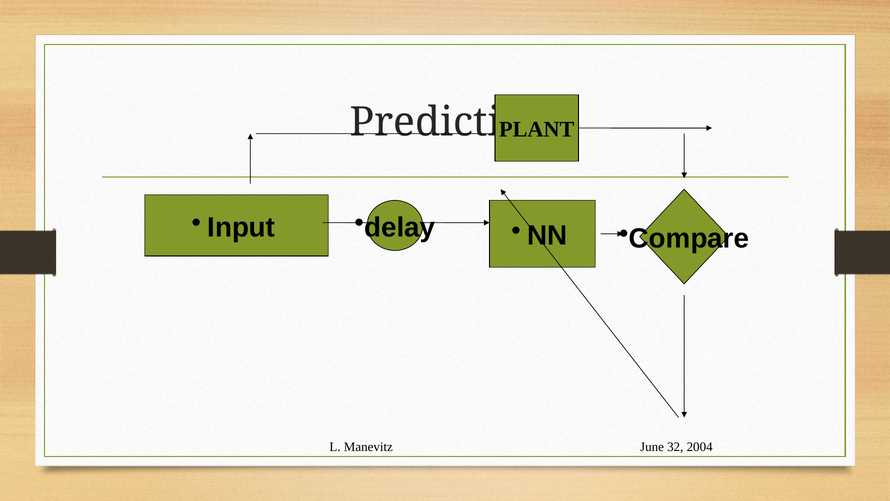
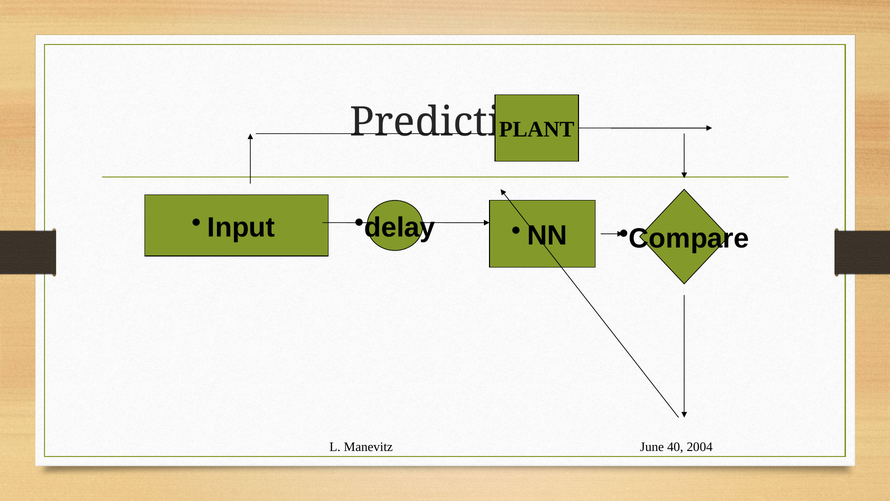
32: 32 -> 40 (675, 447)
